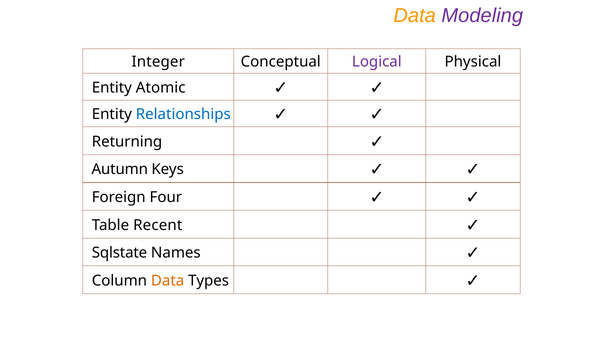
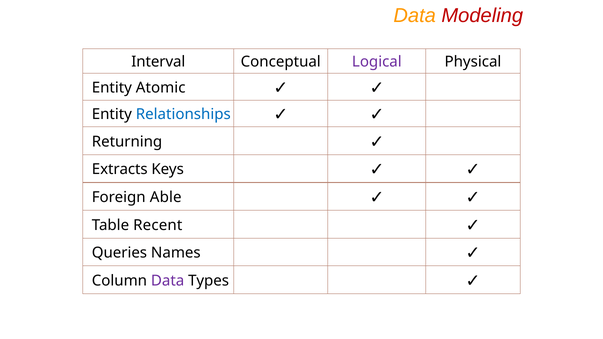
Modeling colour: purple -> red (482, 16)
Integer: Integer -> Interval (158, 62)
Autumn: Autumn -> Extracts (120, 170)
Four: Four -> Able (166, 197)
Sqlstate: Sqlstate -> Queries (119, 253)
Data colour: orange -> purple (168, 281)
